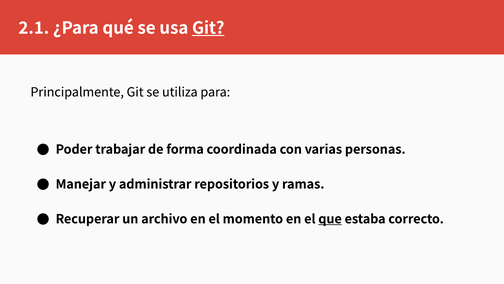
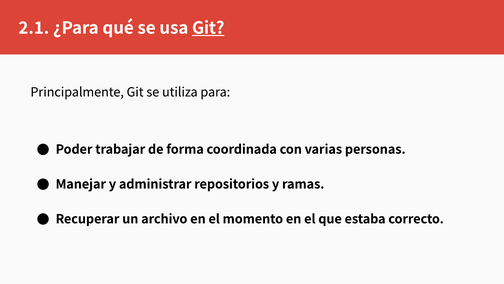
que underline: present -> none (330, 219)
